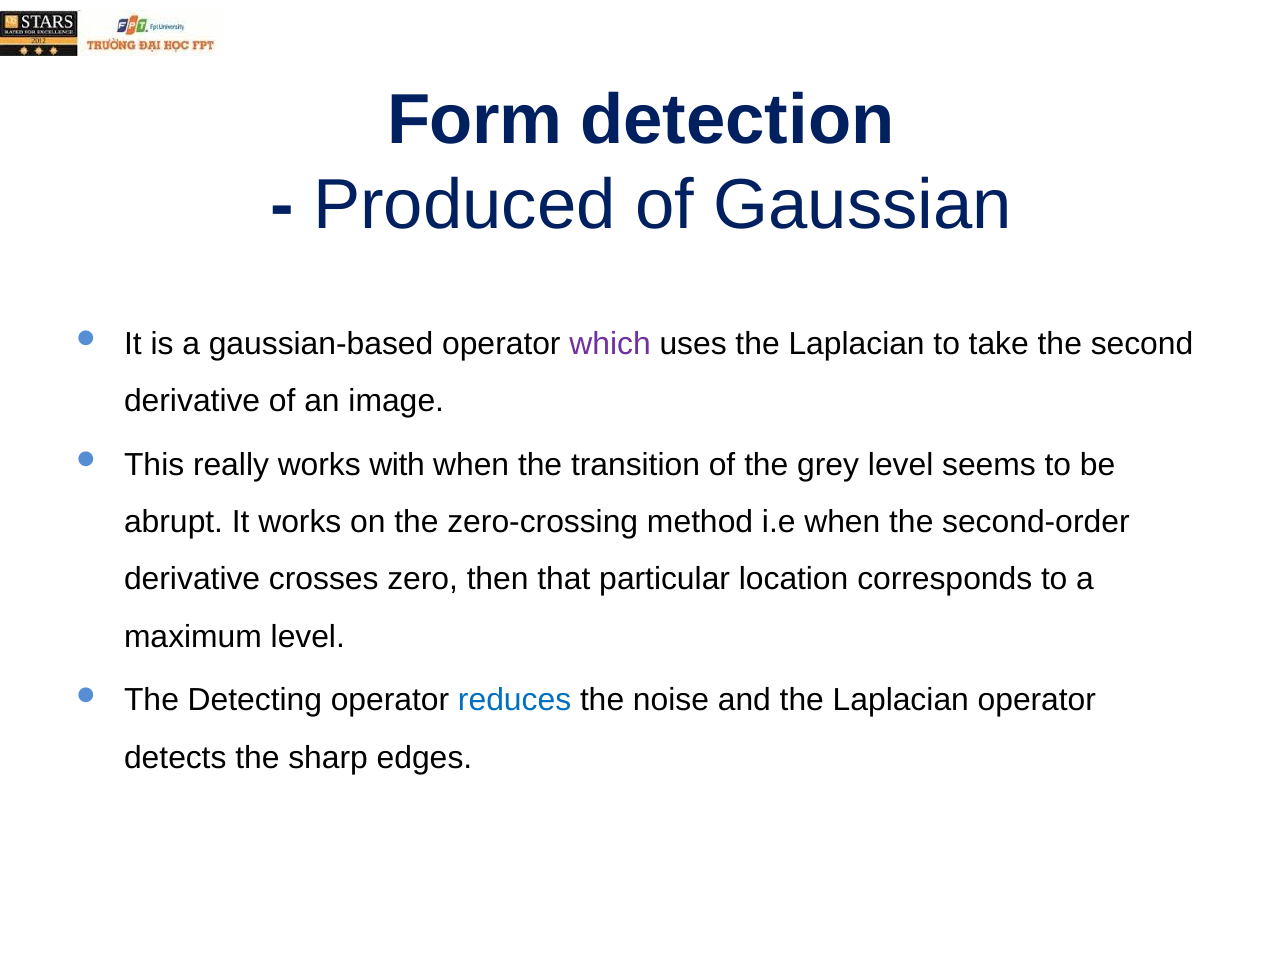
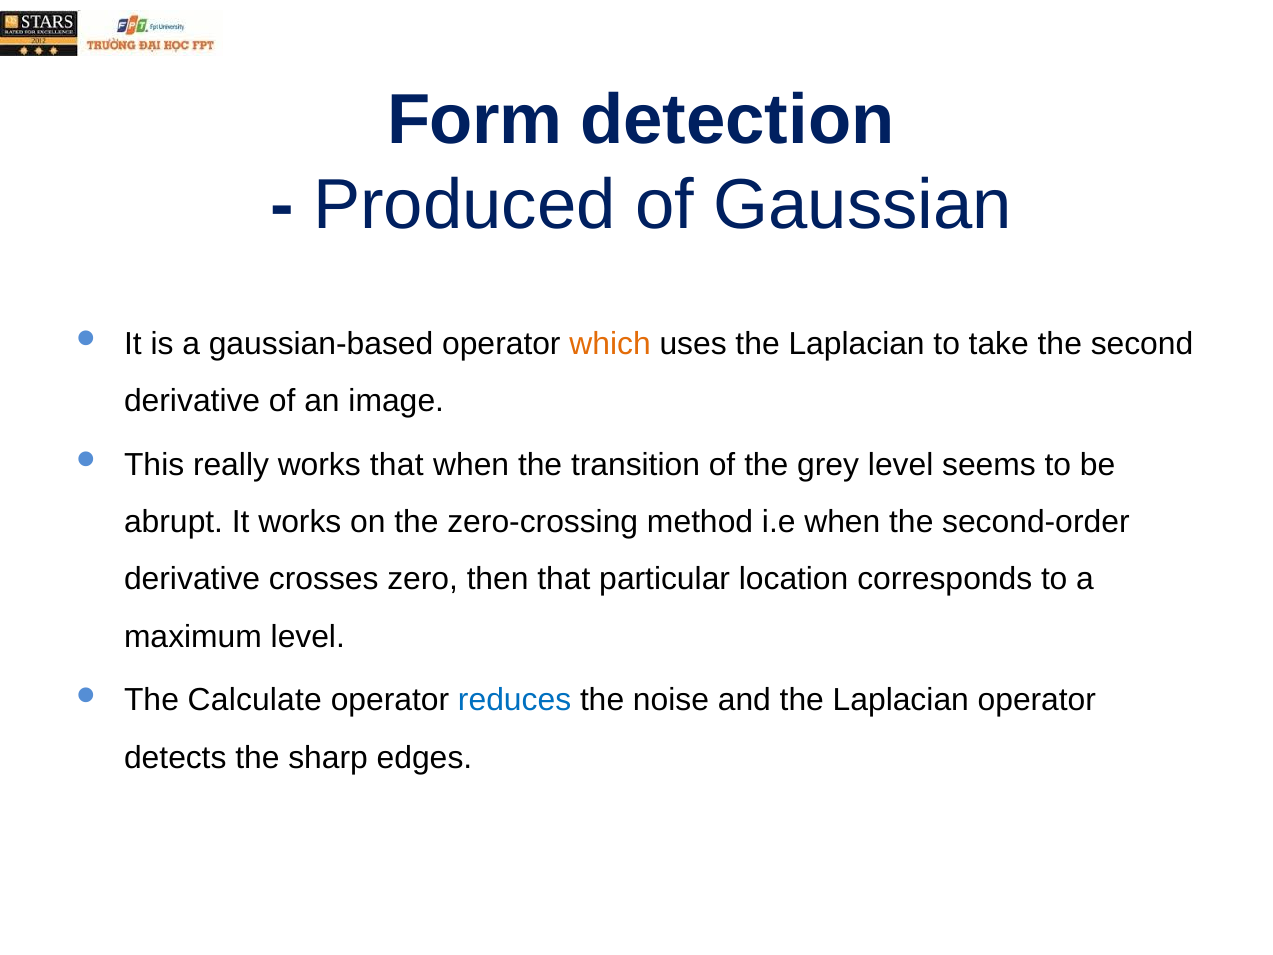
which colour: purple -> orange (610, 344)
works with: with -> that (397, 465)
Detecting: Detecting -> Calculate (255, 700)
